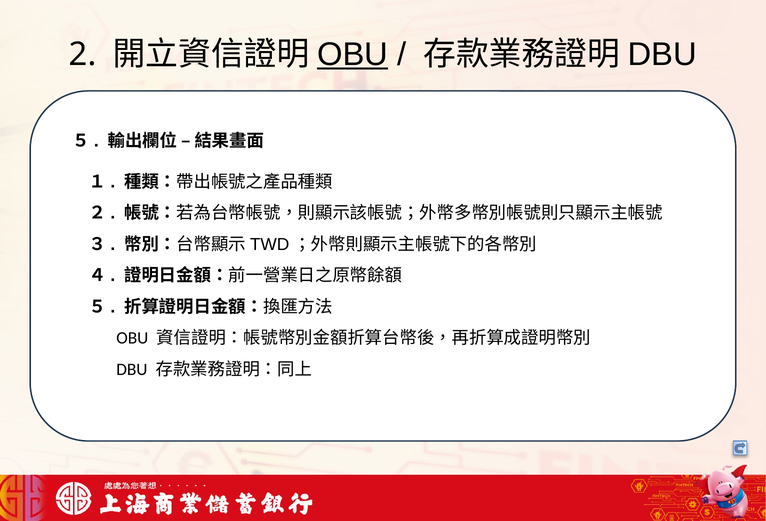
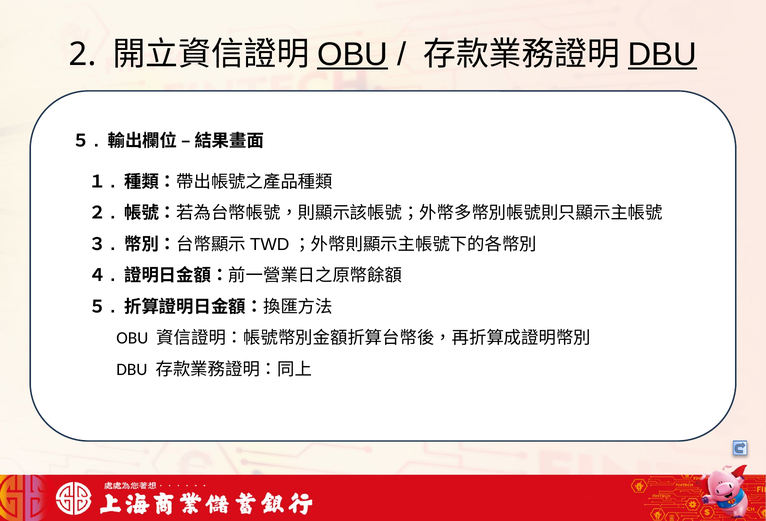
DBU underline: none -> present (662, 55)
